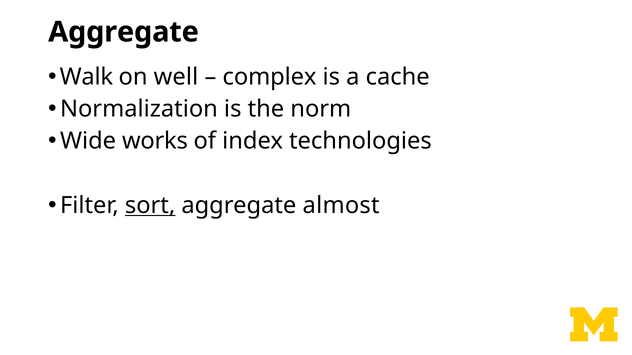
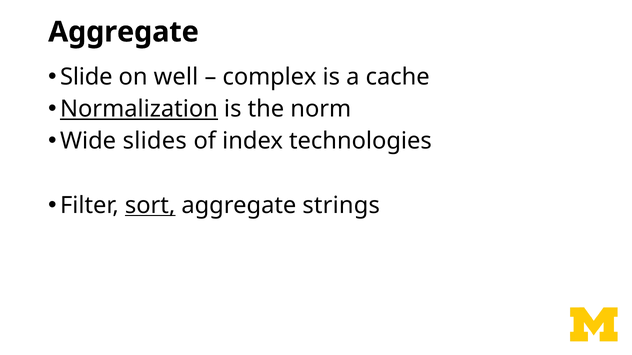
Walk: Walk -> Slide (86, 77)
Normalization underline: none -> present (139, 109)
works: works -> slides (155, 141)
almost: almost -> strings (341, 206)
